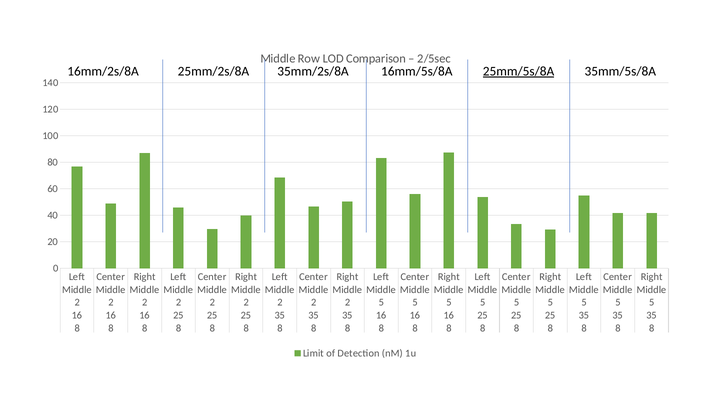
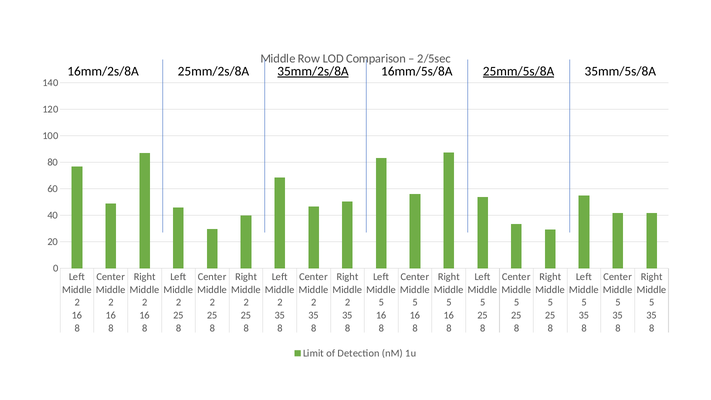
35mm/2s/8A underline: none -> present (313, 71)
